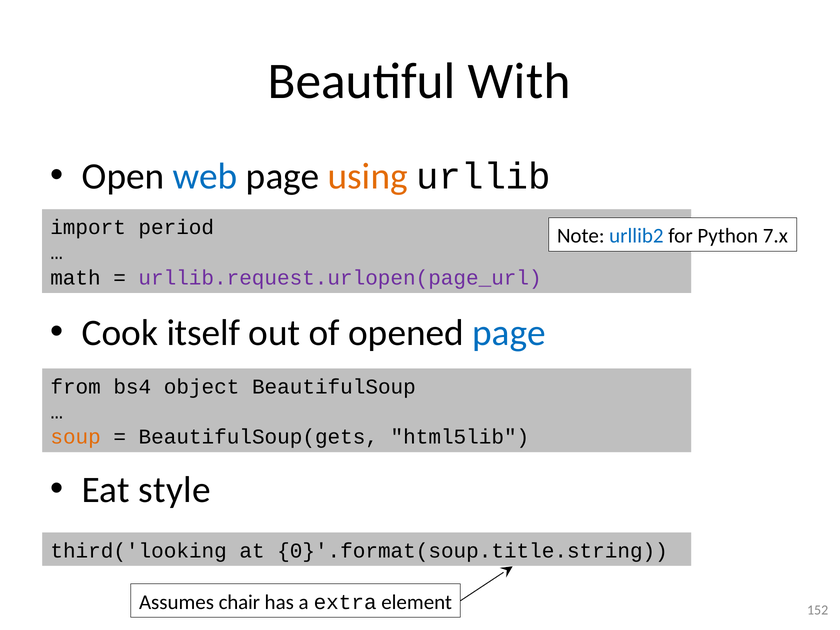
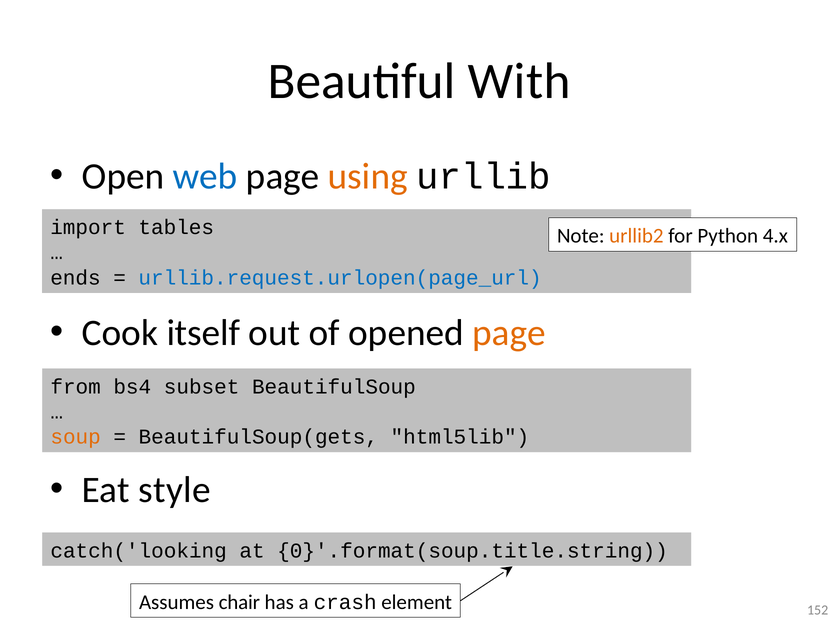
period: period -> tables (176, 227)
urllib2 colour: blue -> orange (636, 236)
7.x: 7.x -> 4.x (775, 236)
math: math -> ends (75, 278)
urllib.request.urlopen(page_url colour: purple -> blue (340, 278)
page colour: blue -> orange (509, 333)
object: object -> subset (202, 387)
third('looking: third('looking -> catch('looking (139, 551)
extra: extra -> crash (345, 602)
